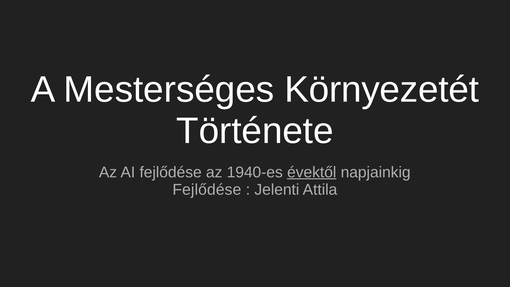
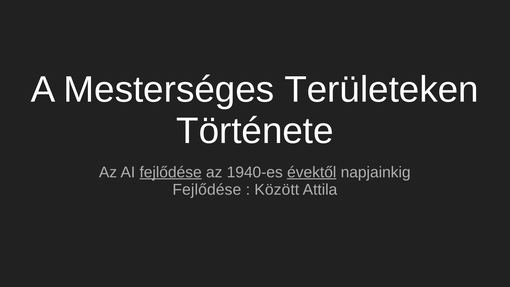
Környezetét: Környezetét -> Területeken (382, 90)
fejlődése underline: none -> present (171, 172)
Jelenti: Jelenti -> Között (277, 190)
